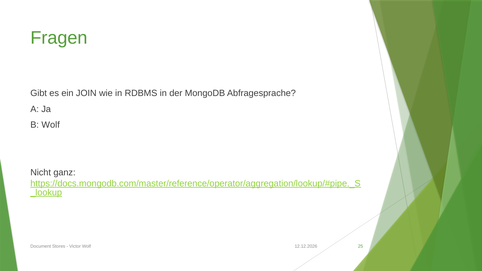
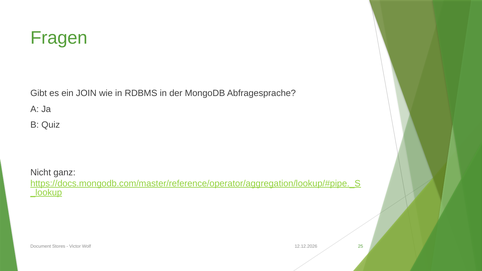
B Wolf: Wolf -> Quiz (51, 125)
